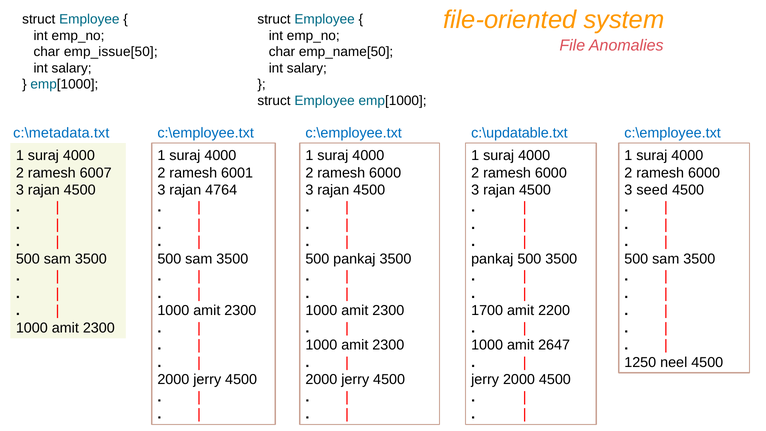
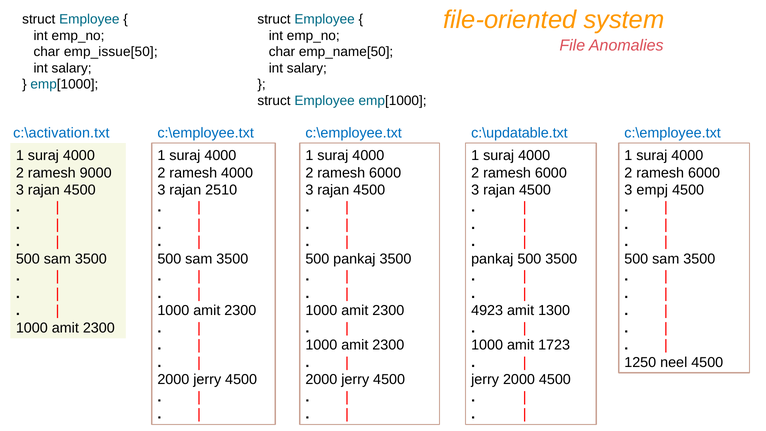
c:\metadata.txt: c:\metadata.txt -> c:\activation.txt (61, 133)
6007: 6007 -> 9000 (96, 173)
ramesh 6001: 6001 -> 4000 (237, 173)
4764: 4764 -> 2510 (221, 190)
seed: seed -> empj (652, 190)
1700: 1700 -> 4923 (487, 311)
2200: 2200 -> 1300 (554, 311)
2647: 2647 -> 1723 (554, 345)
